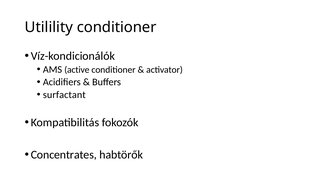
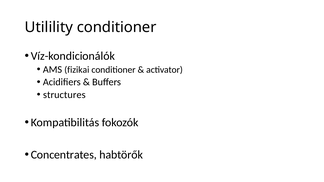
active: active -> fizikai (77, 70)
surfactant: surfactant -> structures (64, 95)
